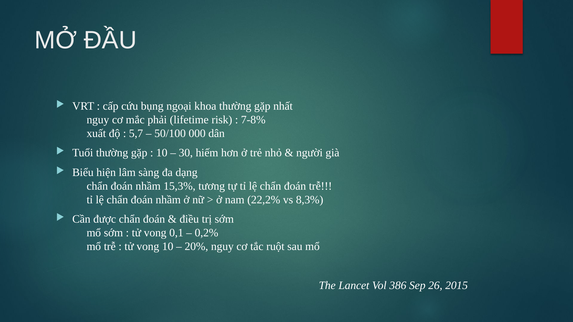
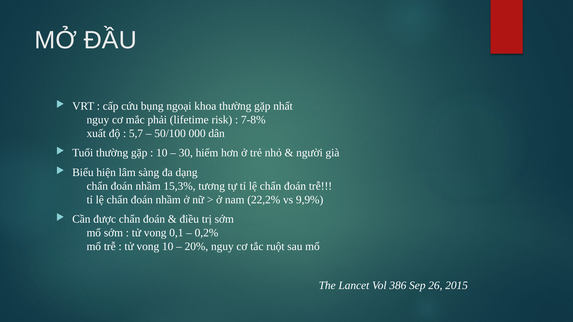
8,3%: 8,3% -> 9,9% (310, 200)
